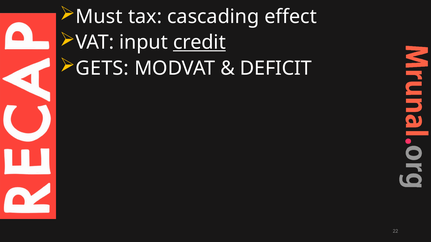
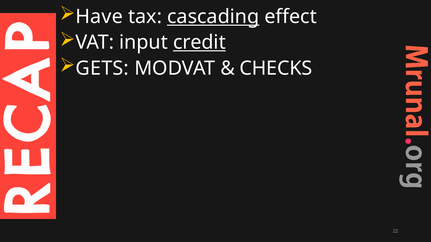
Must: Must -> Have (99, 17)
cascading underline: none -> present (213, 17)
DEFICIT: DEFICIT -> CHECKS (276, 68)
